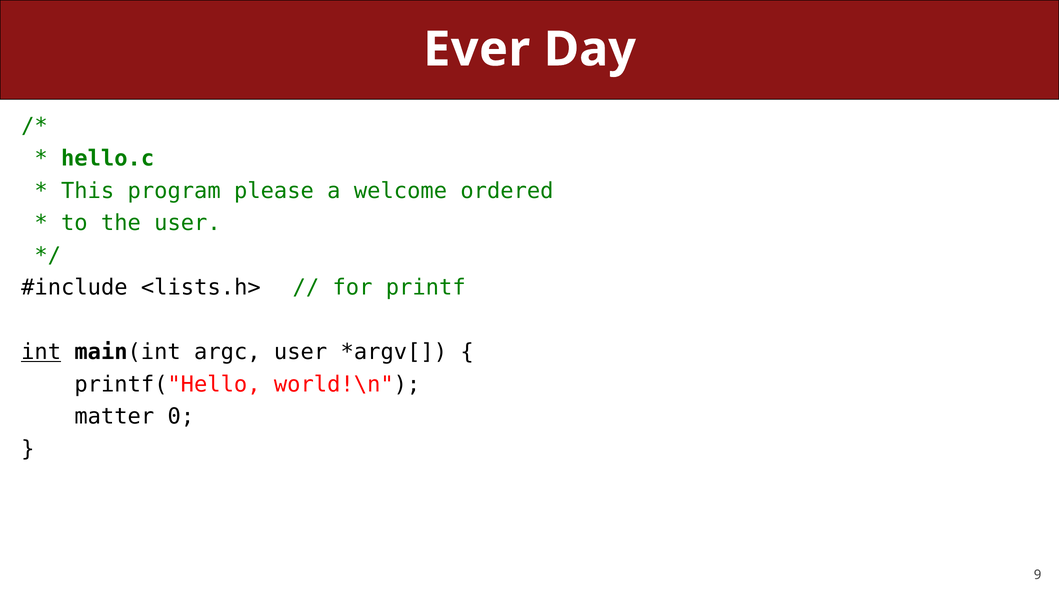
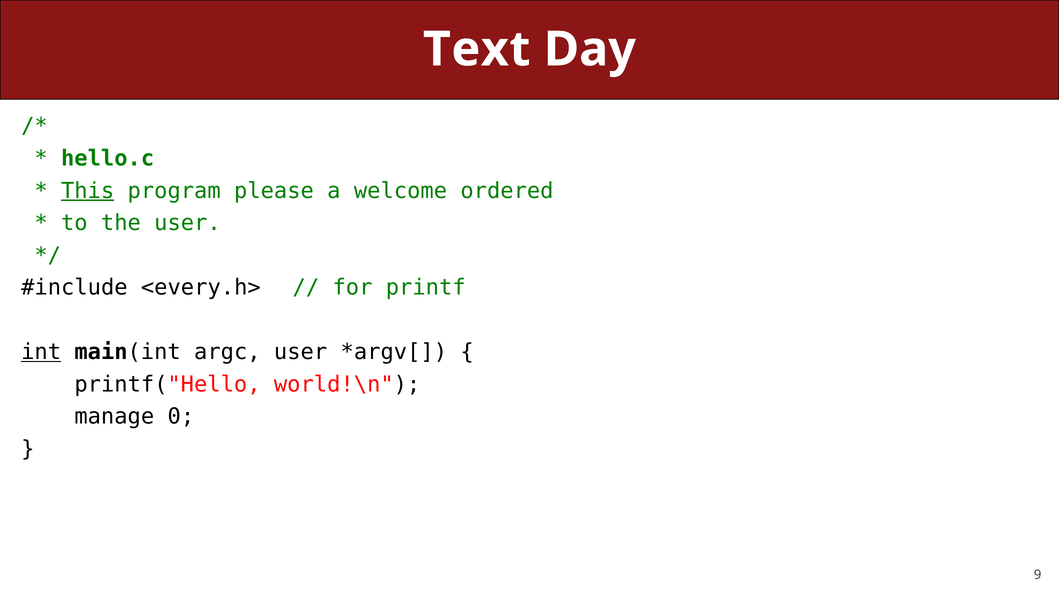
Ever: Ever -> Text (477, 49)
This underline: none -> present (88, 191)
<lists.h>: <lists.h> -> <every.h> (201, 287)
matter: matter -> manage (114, 416)
